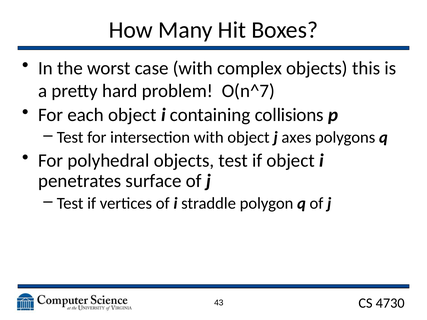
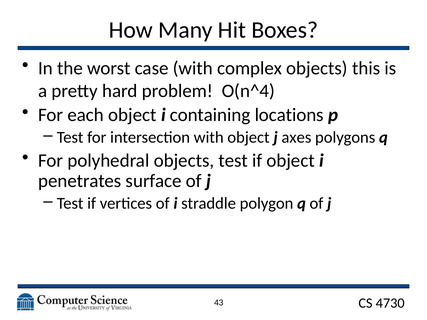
O(n^7: O(n^7 -> O(n^4 (248, 91)
collisions: collisions -> locations (289, 115)
